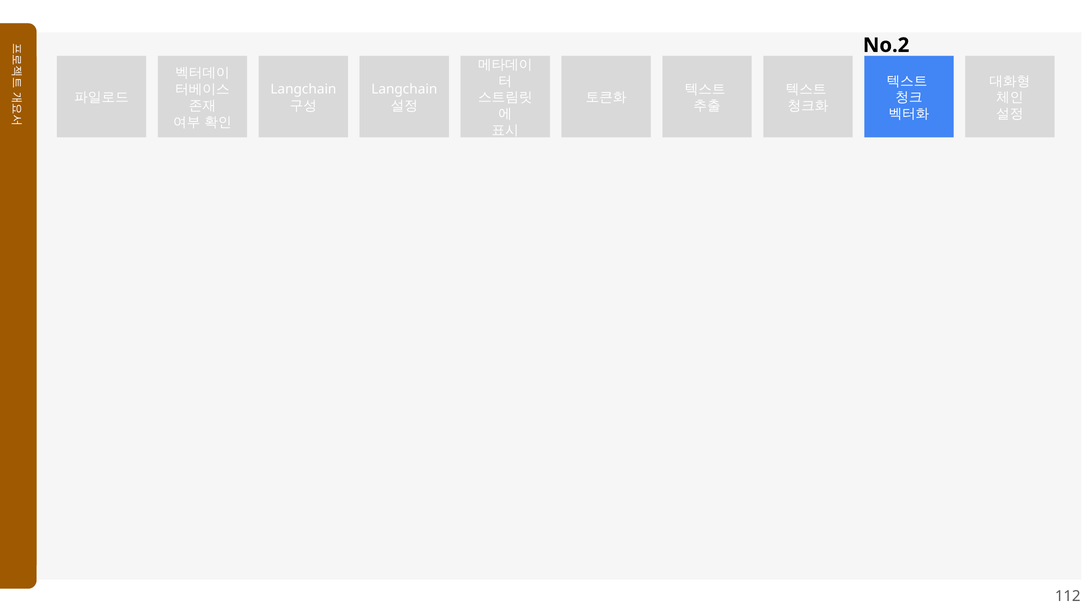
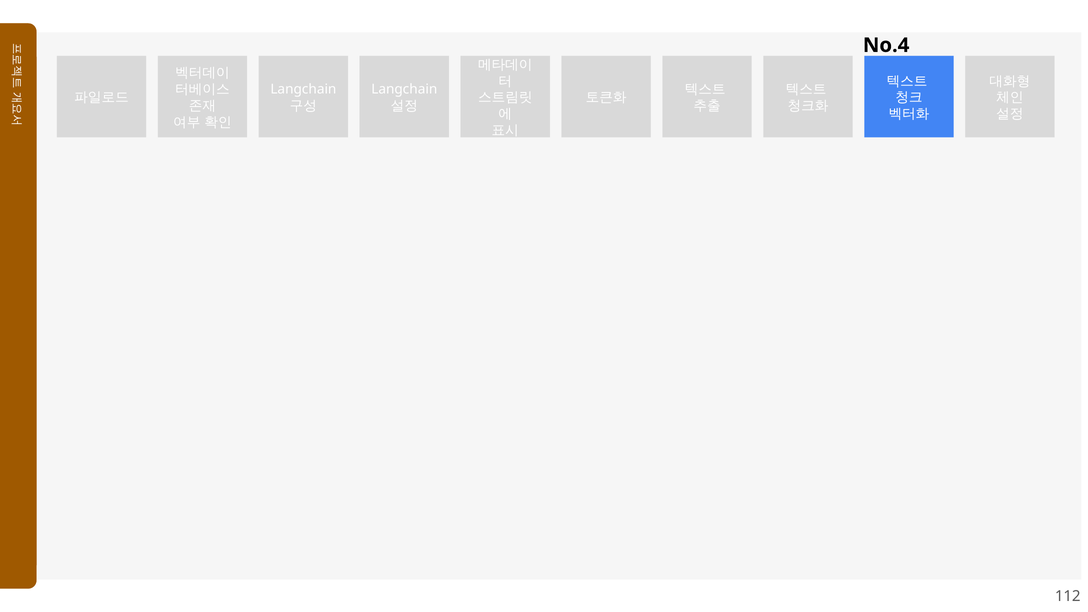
No.2: No.2 -> No.4 (886, 45)
